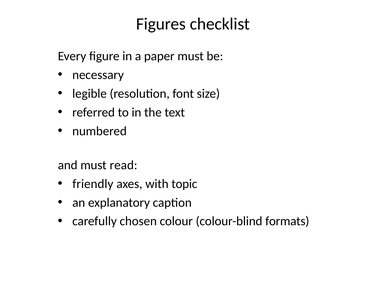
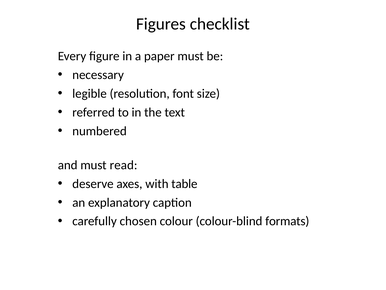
friendly: friendly -> deserve (93, 184)
topic: topic -> table (184, 184)
